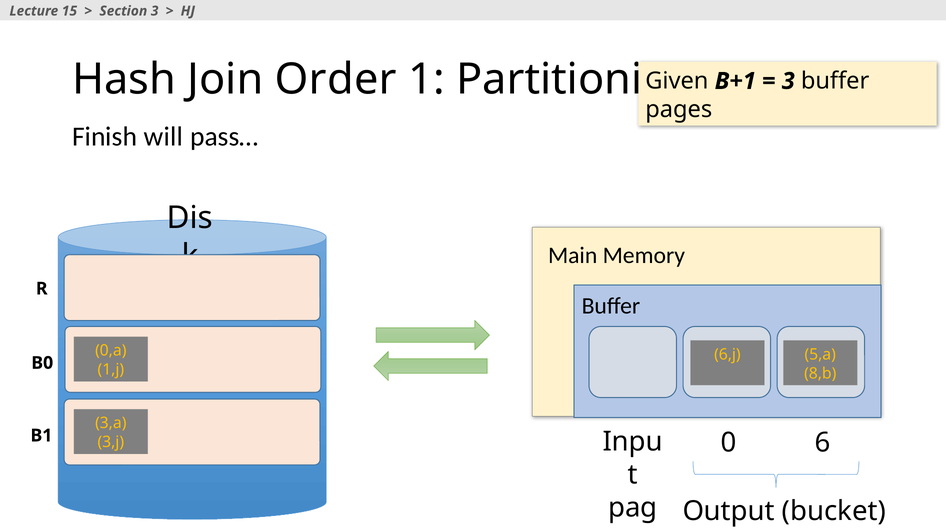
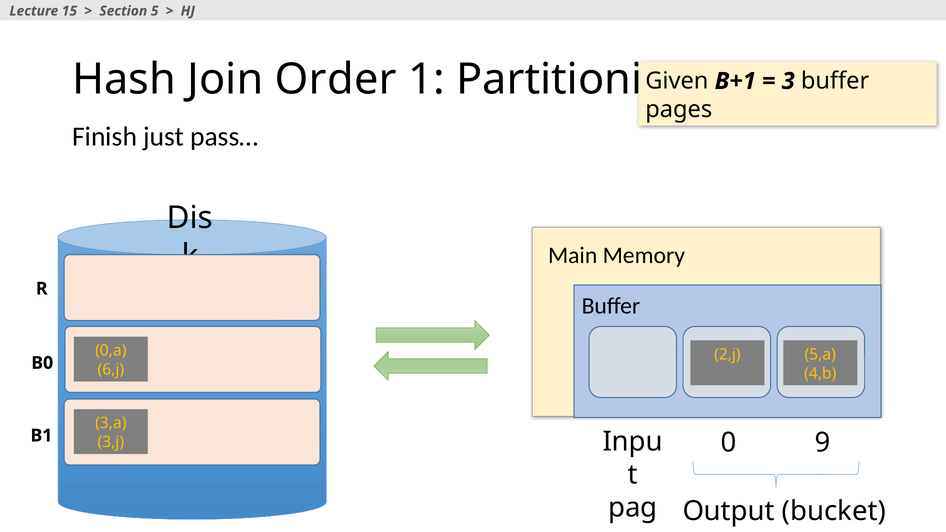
Section 3: 3 -> 5 (155, 11)
will: will -> just (164, 136)
6,j: 6,j -> 2,j (727, 354)
1,j: 1,j -> 6,j (111, 370)
8,b: 8,b -> 4,b (820, 373)
6: 6 -> 9 (822, 443)
